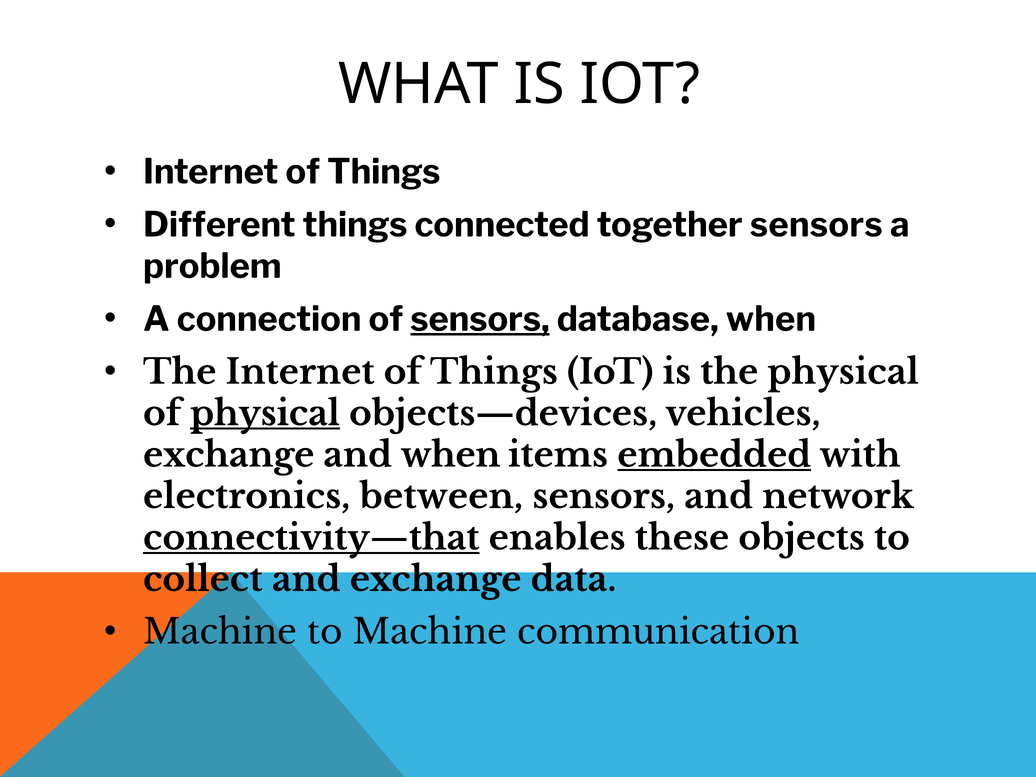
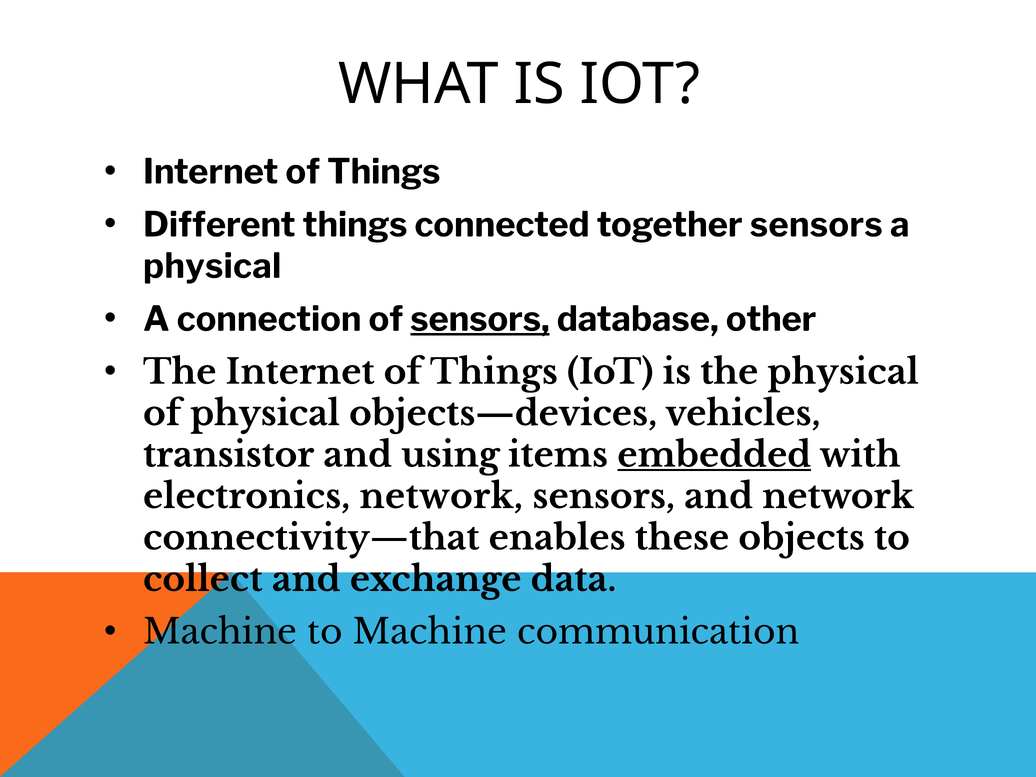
problem: problem -> physical (212, 266)
database when: when -> other (771, 319)
physical underline: present -> none (265, 414)
exchange: exchange -> transistor (229, 455)
and when: when -> using (450, 455)
electronics between: between -> network (441, 497)
connectivity—that underline: present -> none (311, 538)
